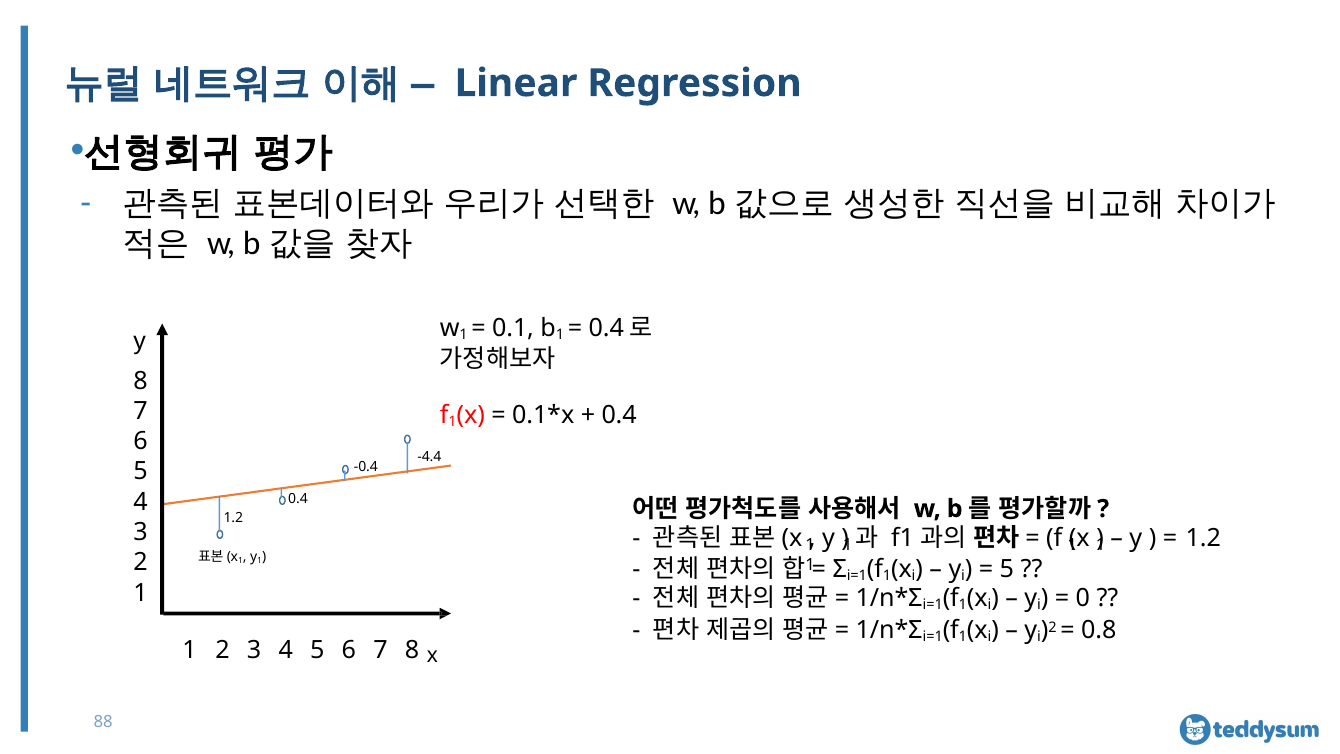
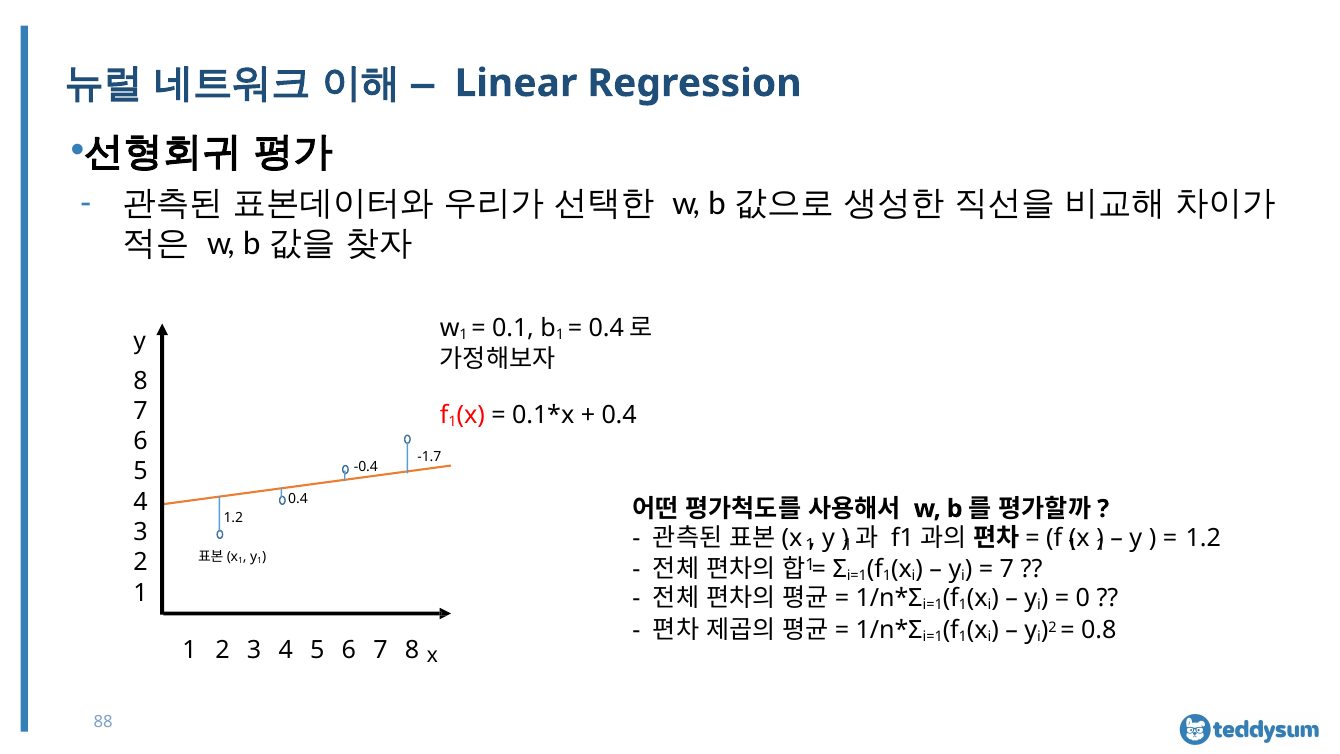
-4.4: -4.4 -> -1.7 (429, 456)
5: 5 -> 7 (1007, 569)
